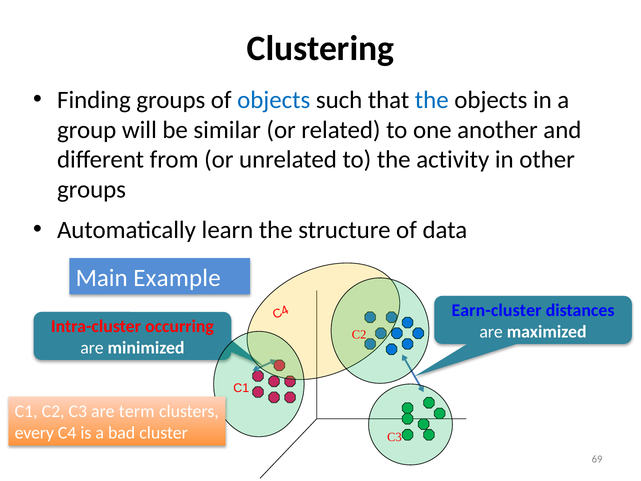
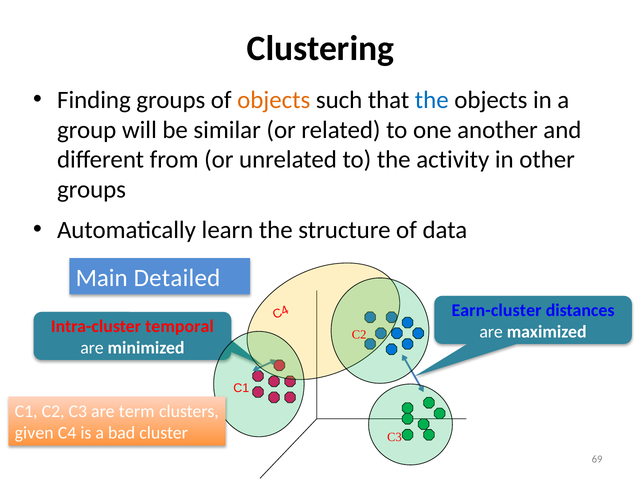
objects colour: blue -> orange (274, 100)
Example: Example -> Detailed (177, 278)
occurring: occurring -> temporal (179, 326)
every: every -> given (34, 433)
